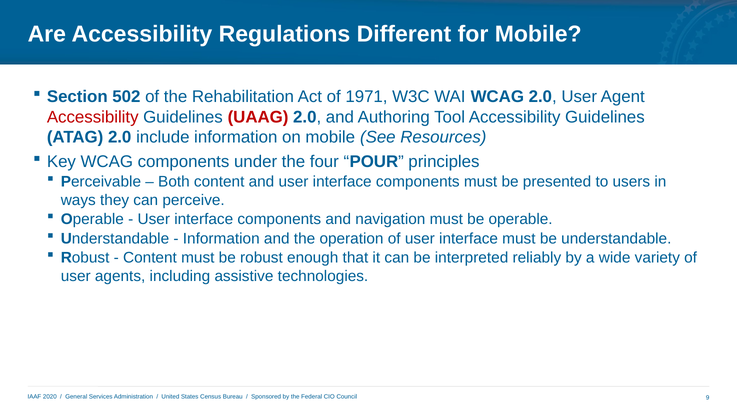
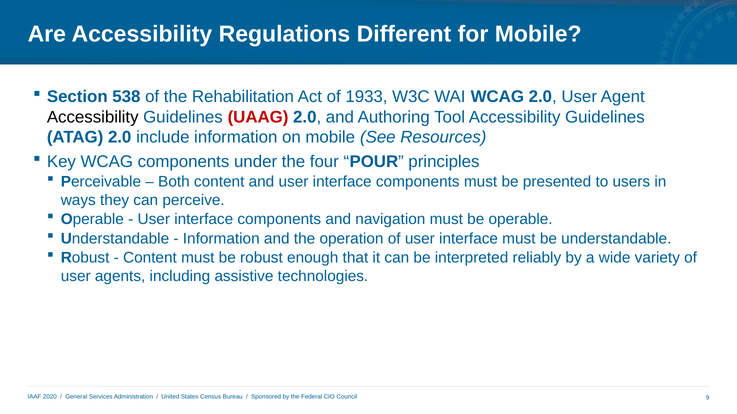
502: 502 -> 538 (126, 97)
1971: 1971 -> 1933 (366, 97)
Accessibility colour: red -> black (93, 117)
